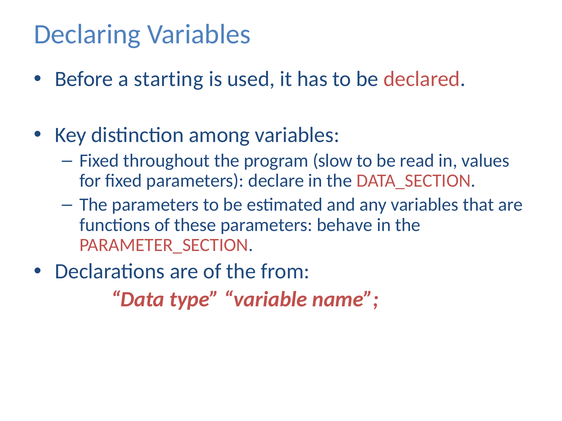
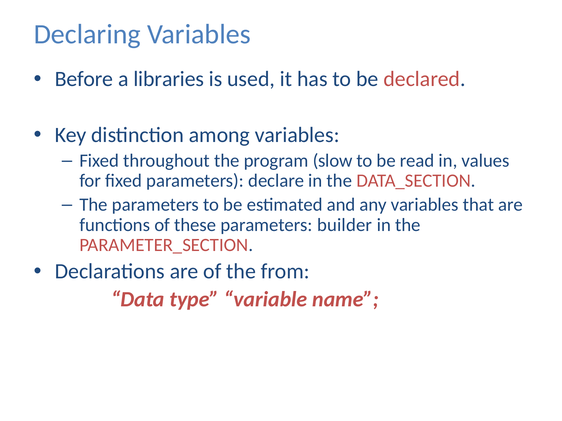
starting: starting -> libraries (169, 79)
behave: behave -> builder (345, 225)
